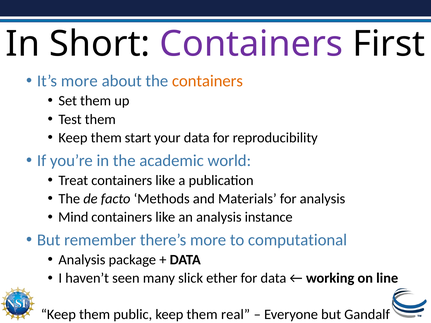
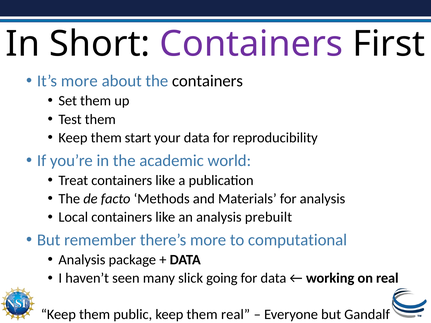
containers colour: orange -> black (207, 81)
Mind: Mind -> Local (73, 217)
instance: instance -> prebuilt (268, 217)
ether: ether -> going (222, 278)
on line: line -> real (387, 278)
